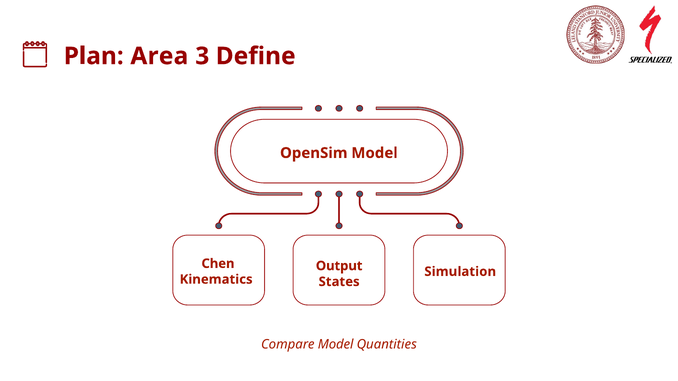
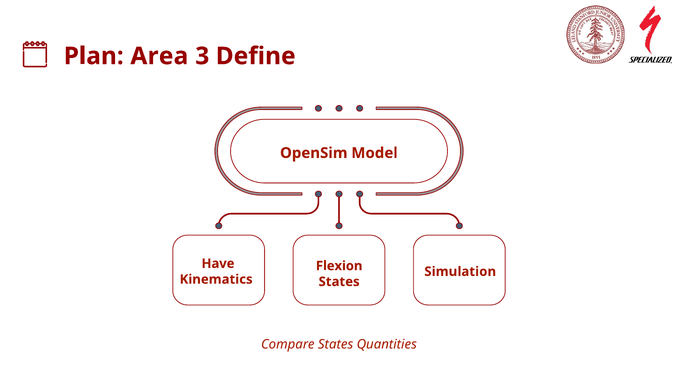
Chen: Chen -> Have (218, 264)
Output: Output -> Flexion (339, 266)
Compare Model: Model -> States (336, 345)
